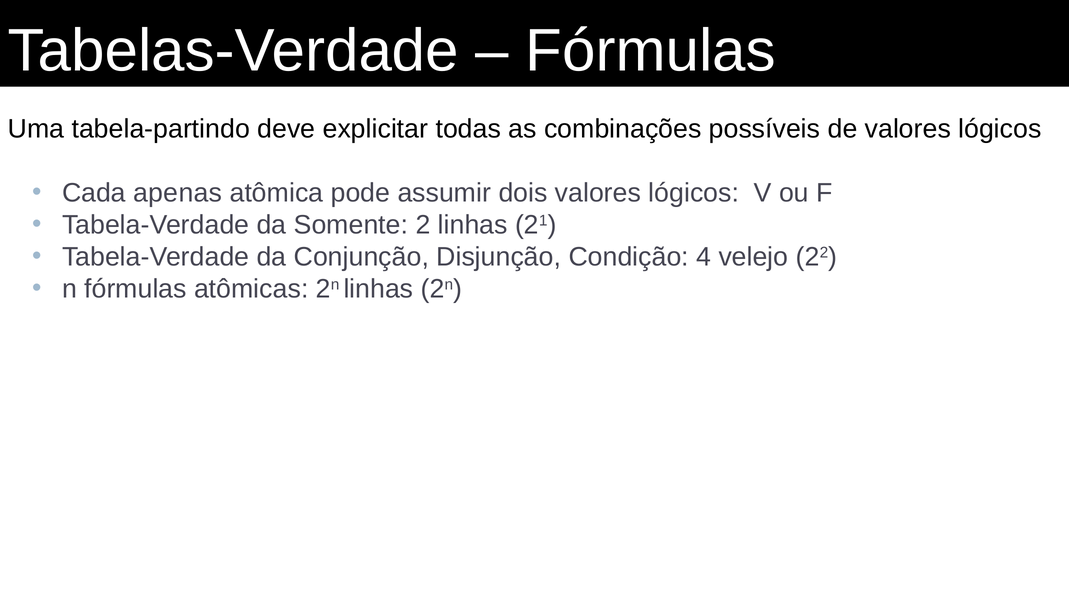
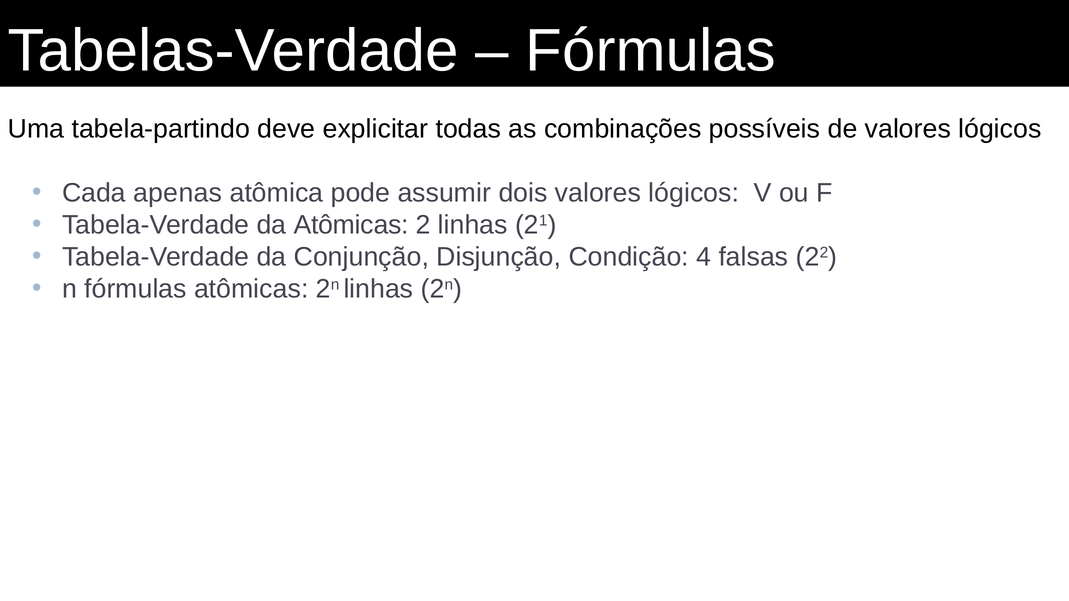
da Somente: Somente -> Atômicas (351, 225)
velejo: velejo -> falsas (753, 257)
